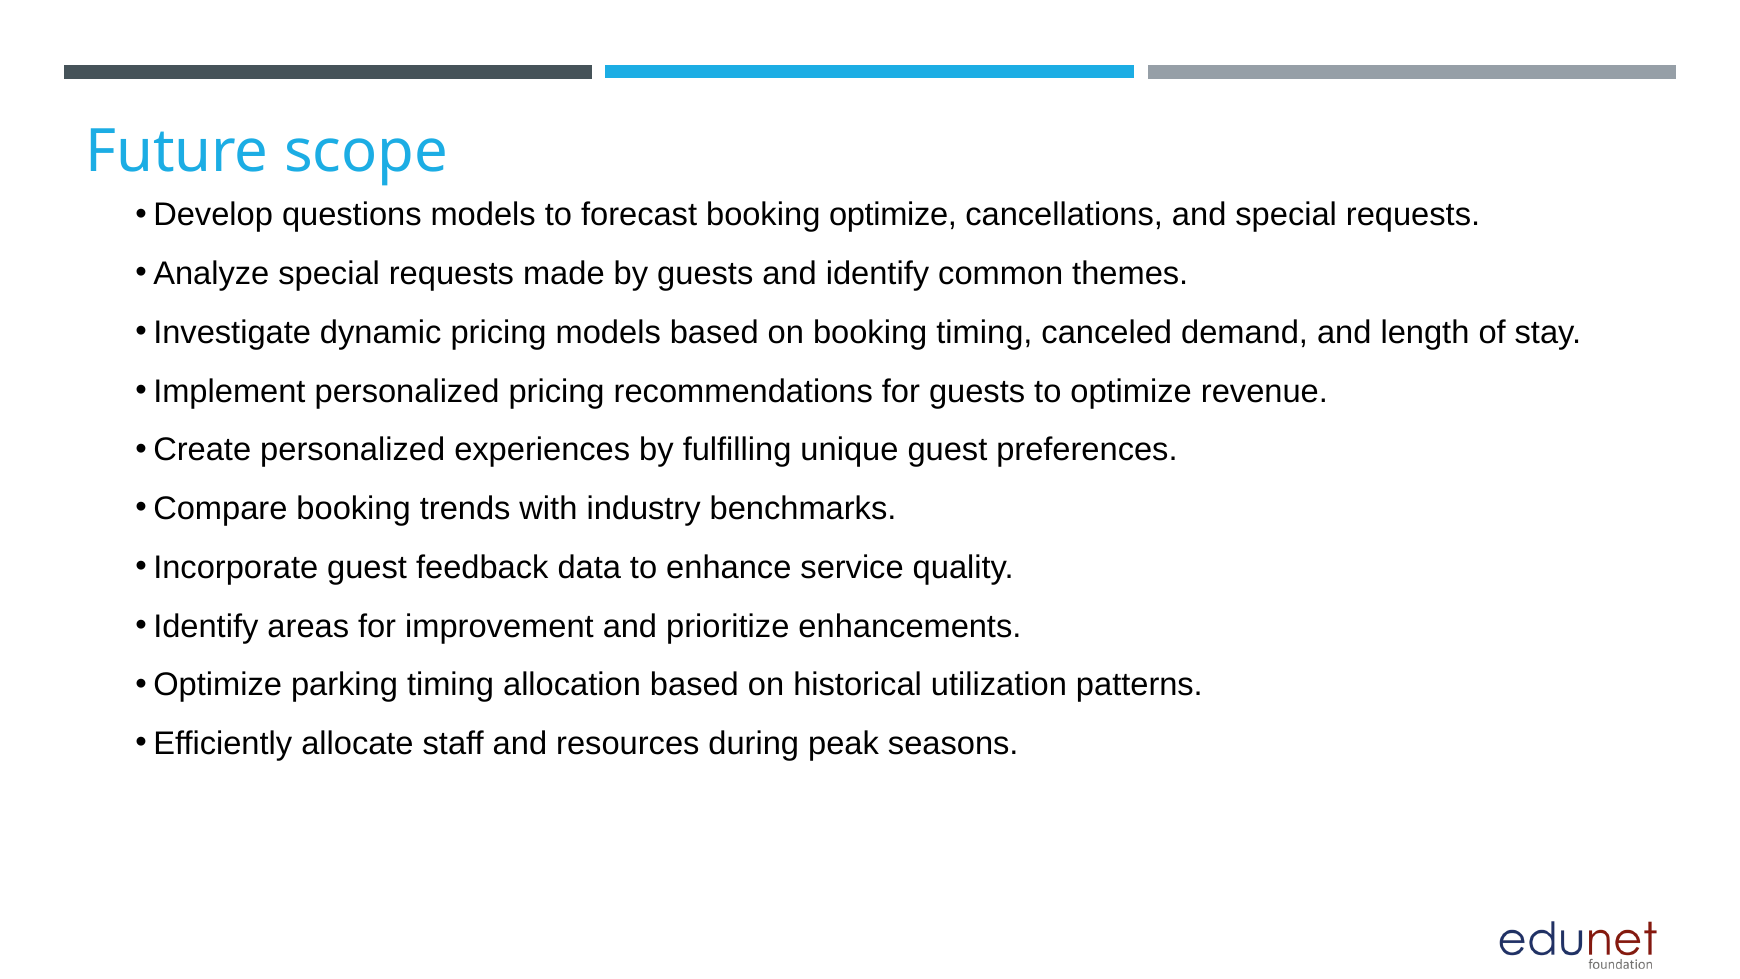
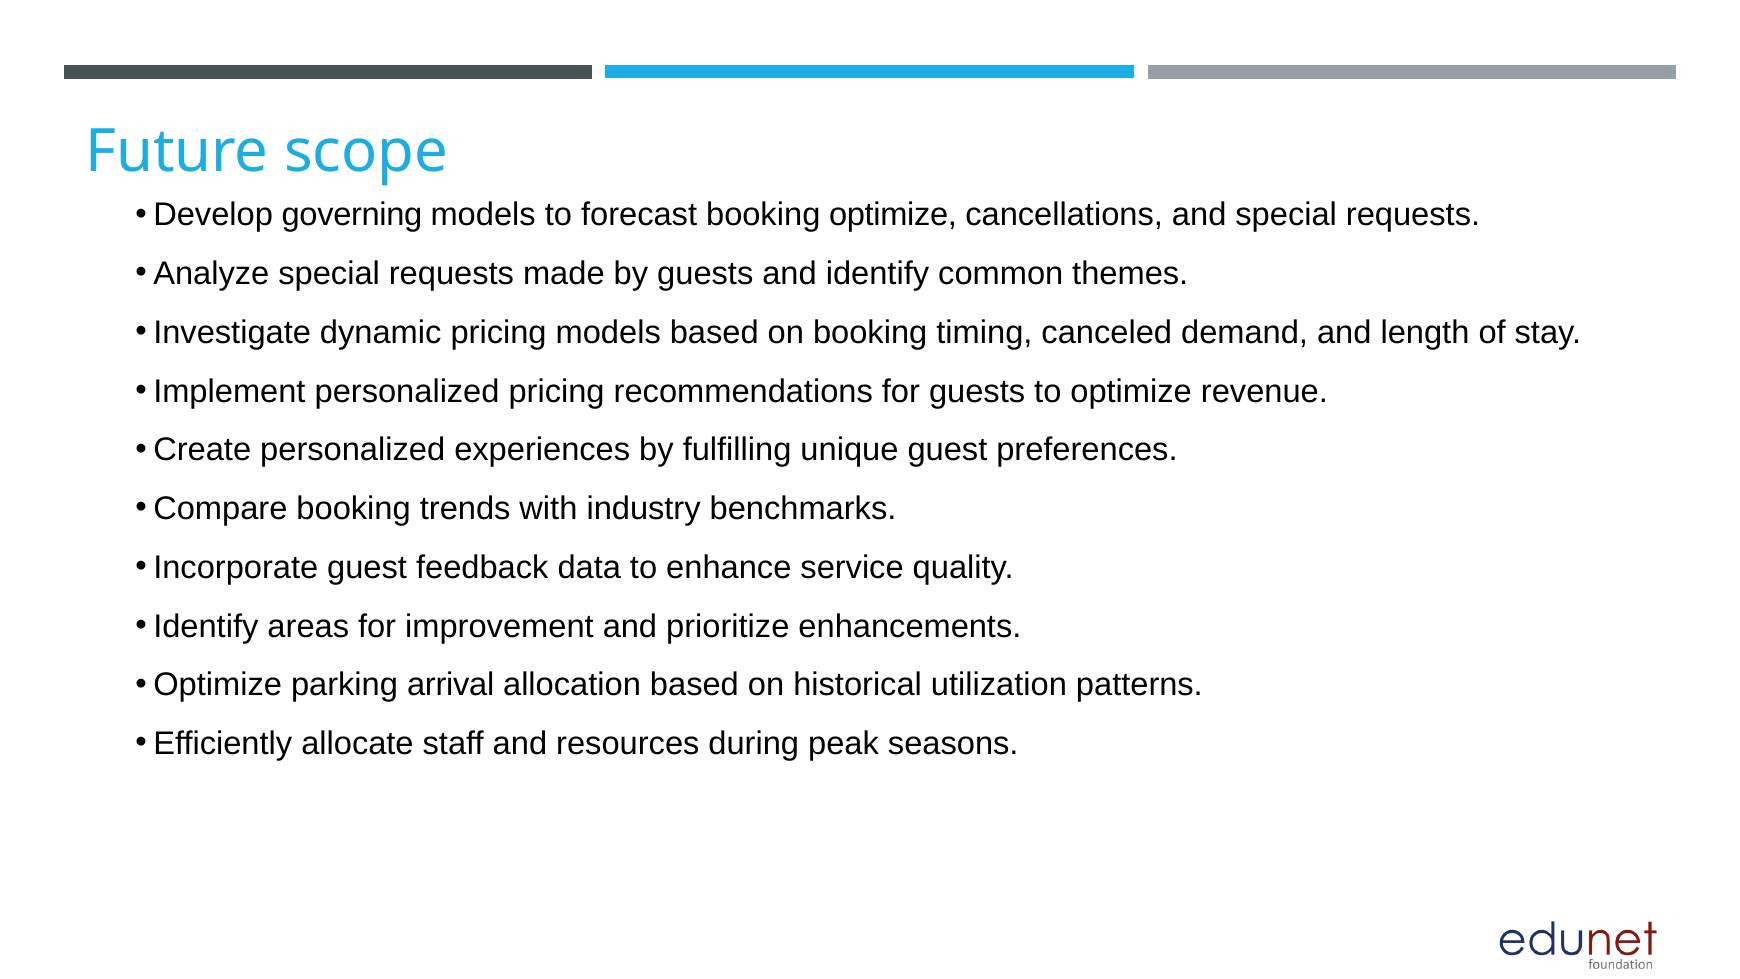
questions: questions -> governing (352, 215)
parking timing: timing -> arrival (451, 685)
